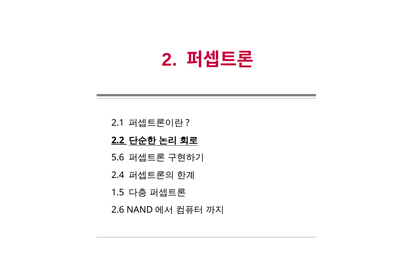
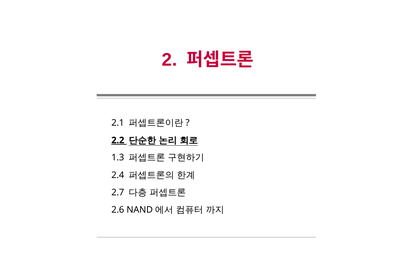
5.6: 5.6 -> 1.3 (118, 158)
1.5: 1.5 -> 2.7 (118, 193)
